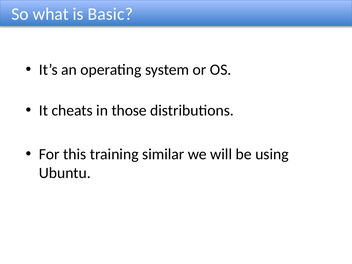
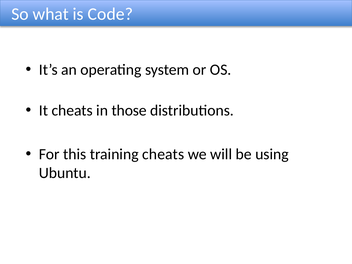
Basic: Basic -> Code (110, 14)
training similar: similar -> cheats (163, 154)
